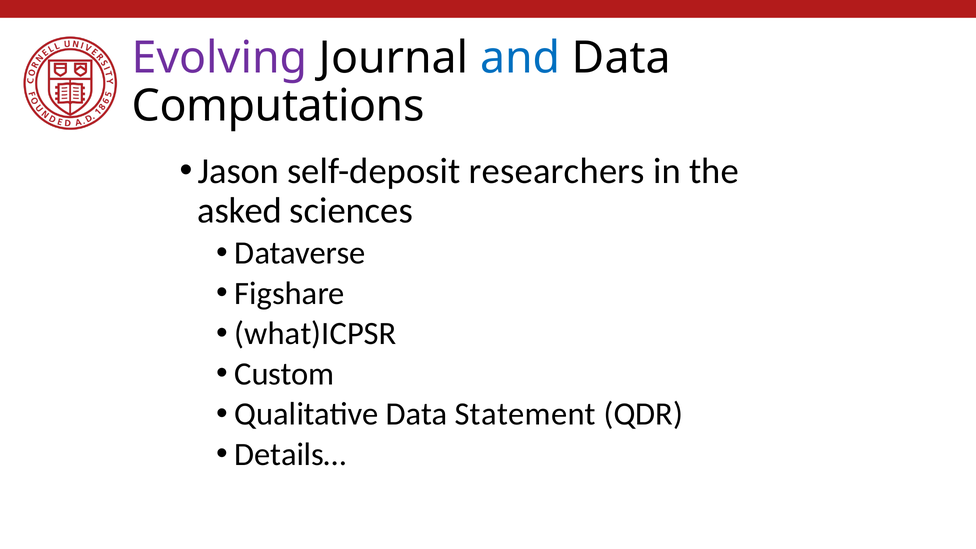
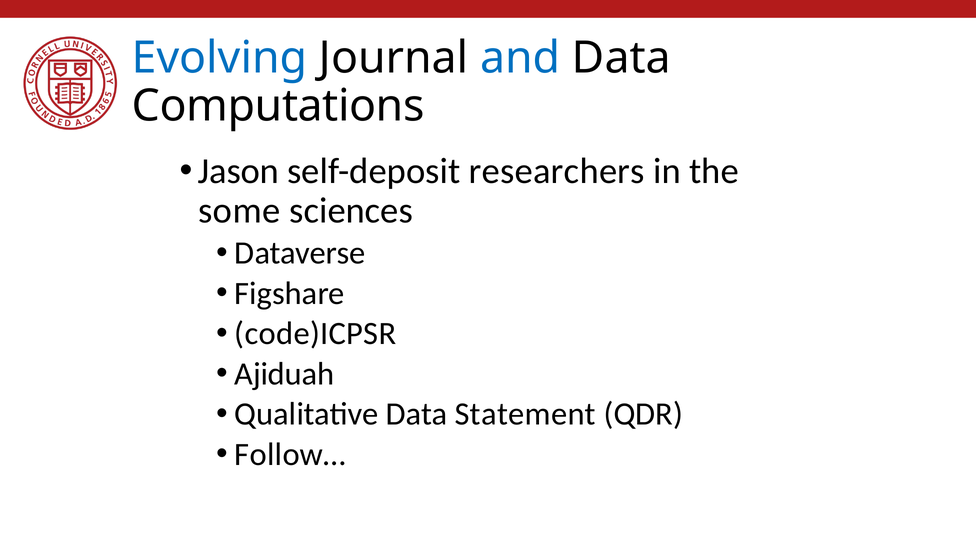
Evolving colour: purple -> blue (220, 58)
asked: asked -> some (239, 211)
what)ICPSR: what)ICPSR -> code)ICPSR (315, 334)
Custom: Custom -> Ajiduah (284, 374)
Details…: Details… -> Follow… (290, 454)
